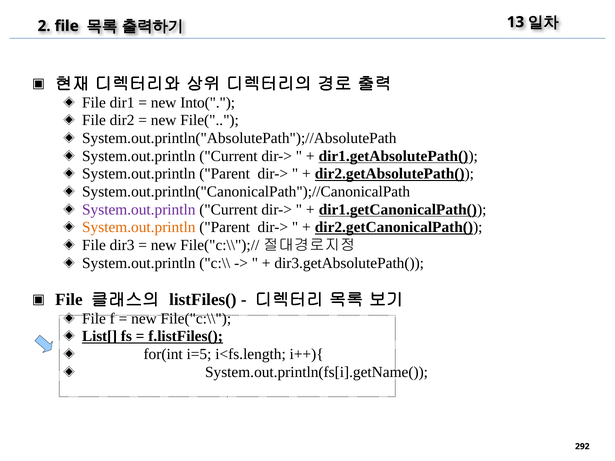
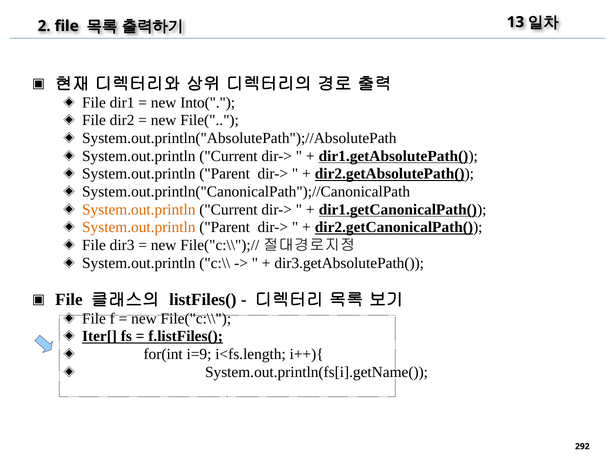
System.out.println colour: purple -> orange (139, 210)
List[: List[ -> Iter[ (100, 336)
i=5: i=5 -> i=9 (199, 354)
